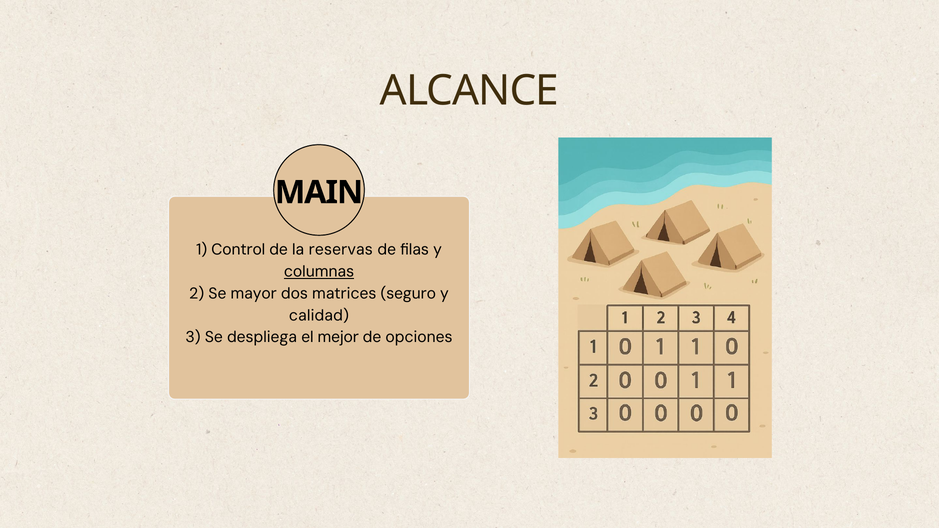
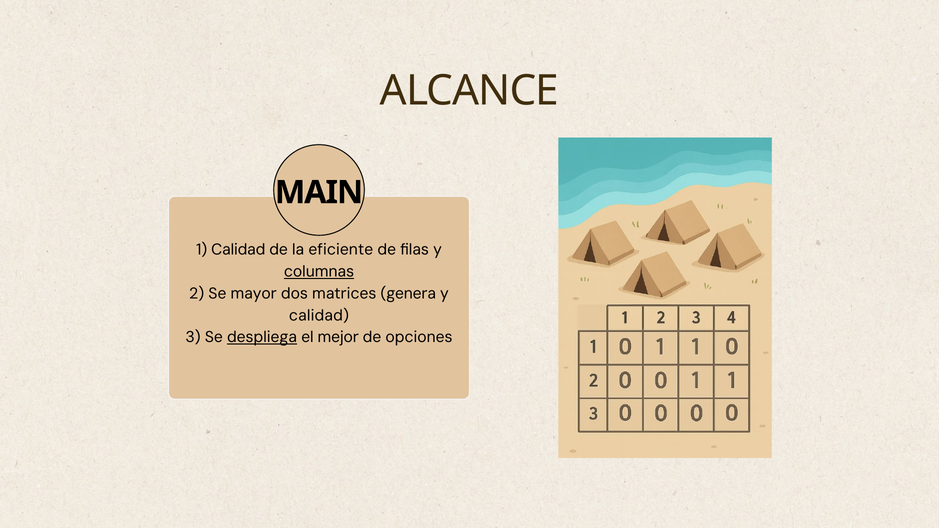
1 Control: Control -> Calidad (238, 250)
reservas: reservas -> eficiente (341, 250)
seguro: seguro -> genera (408, 294)
despliega underline: none -> present (262, 337)
